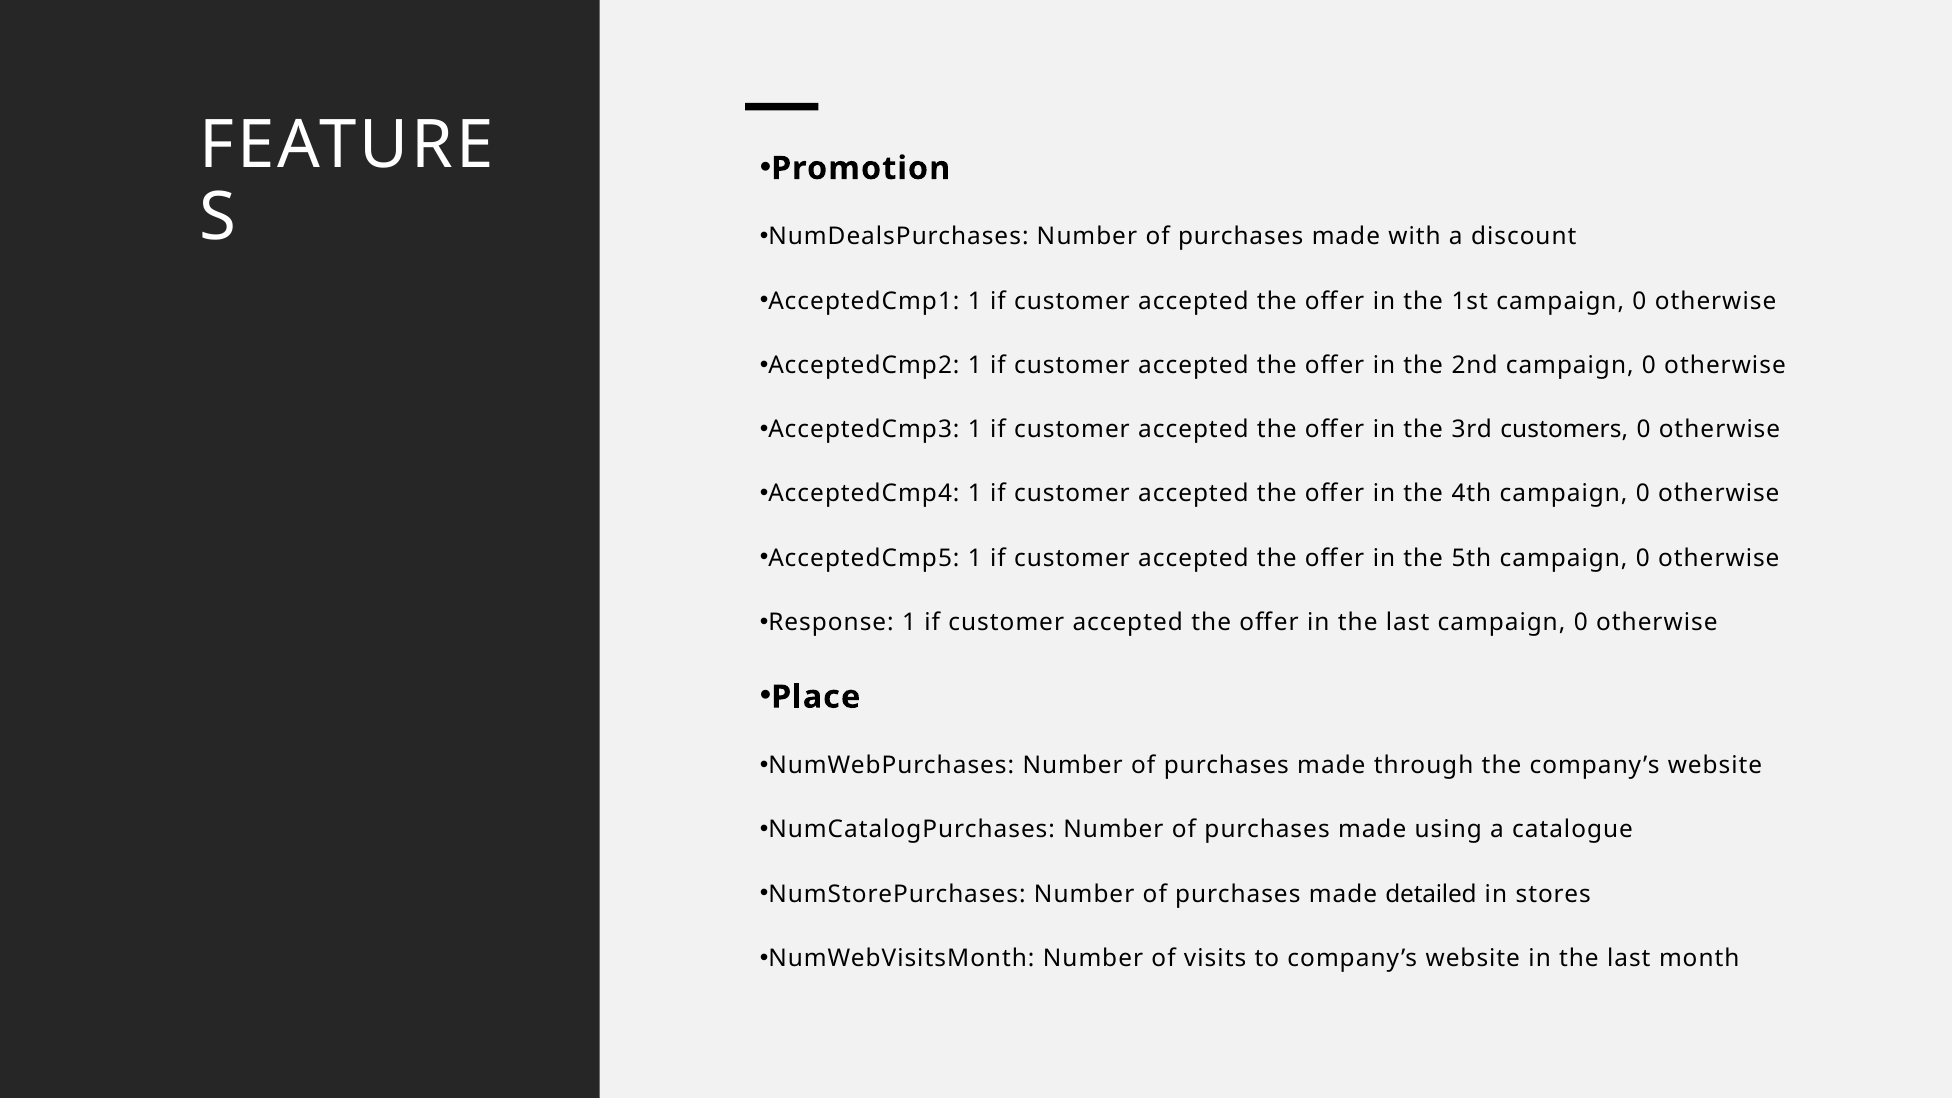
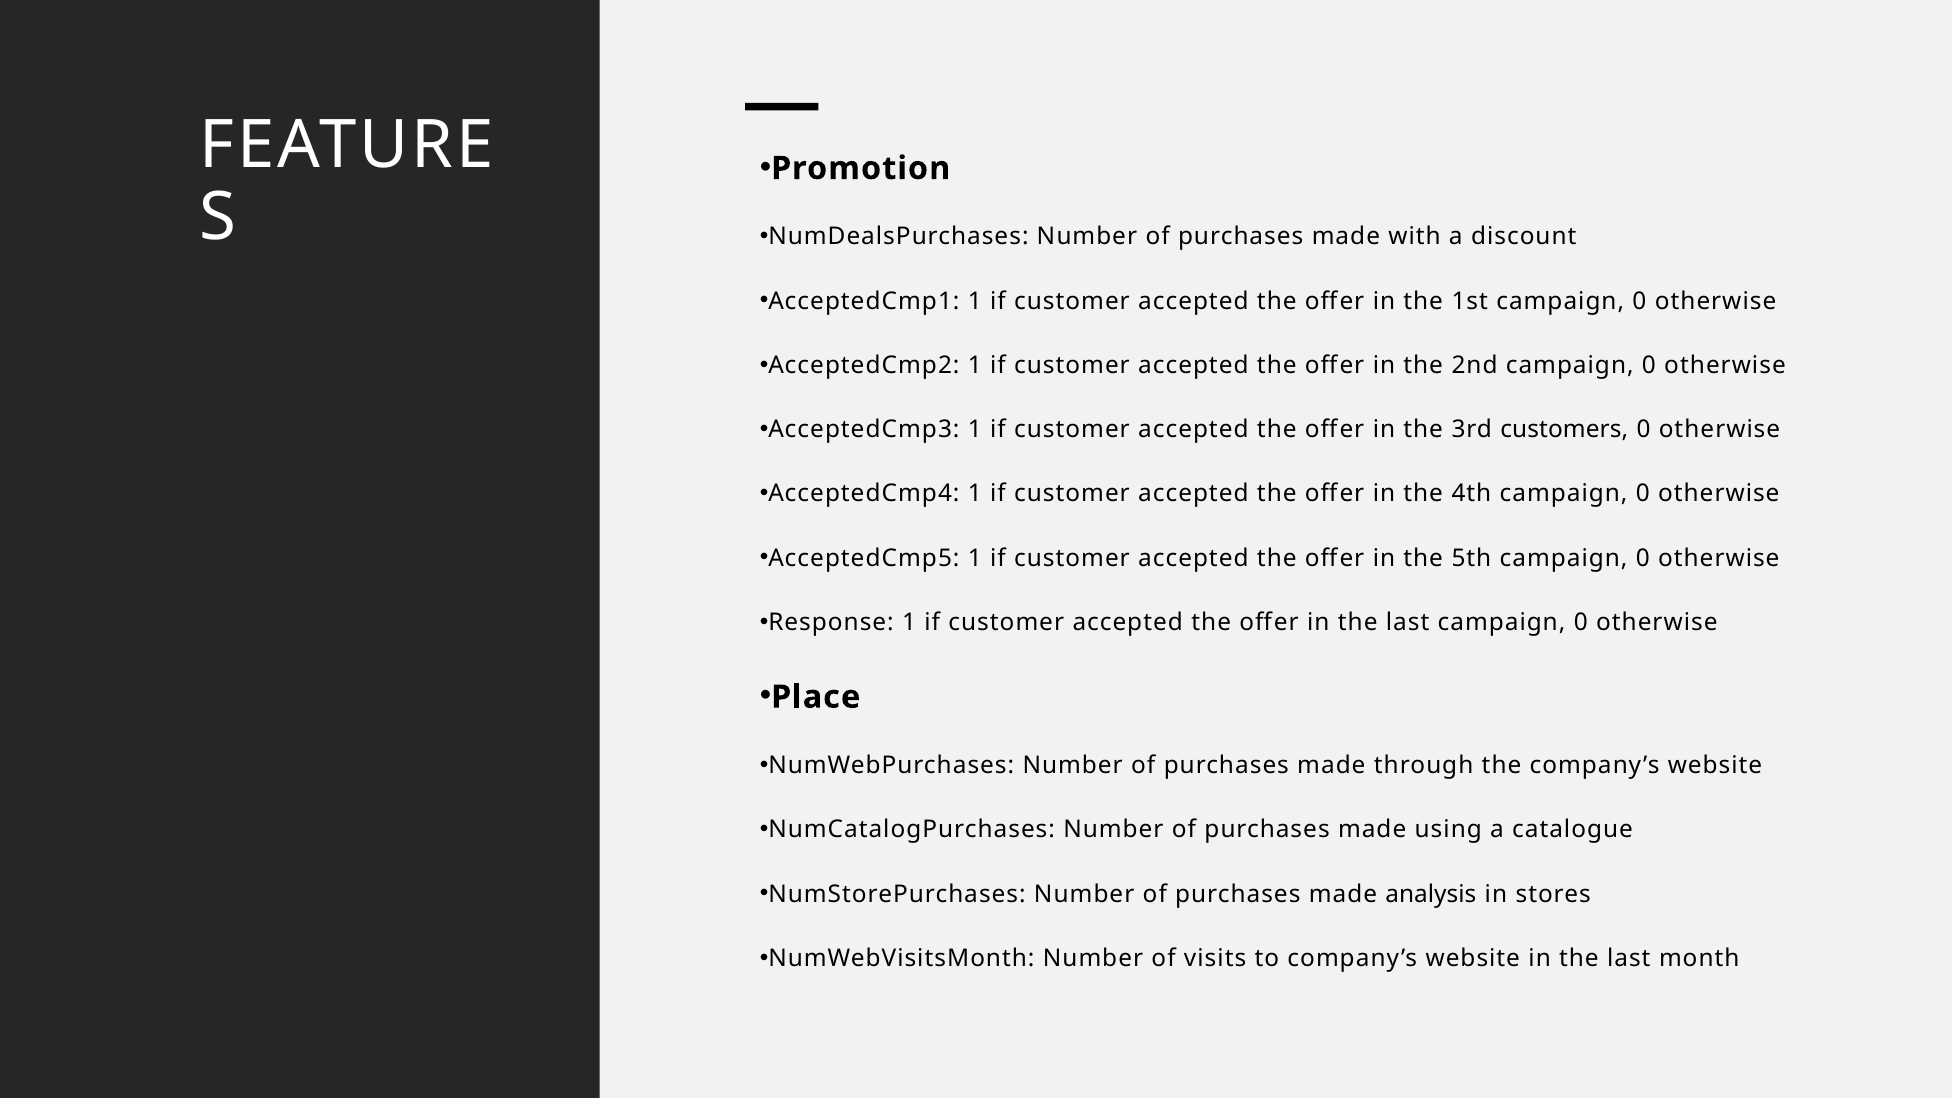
detailed: detailed -> analysis (1431, 894)
